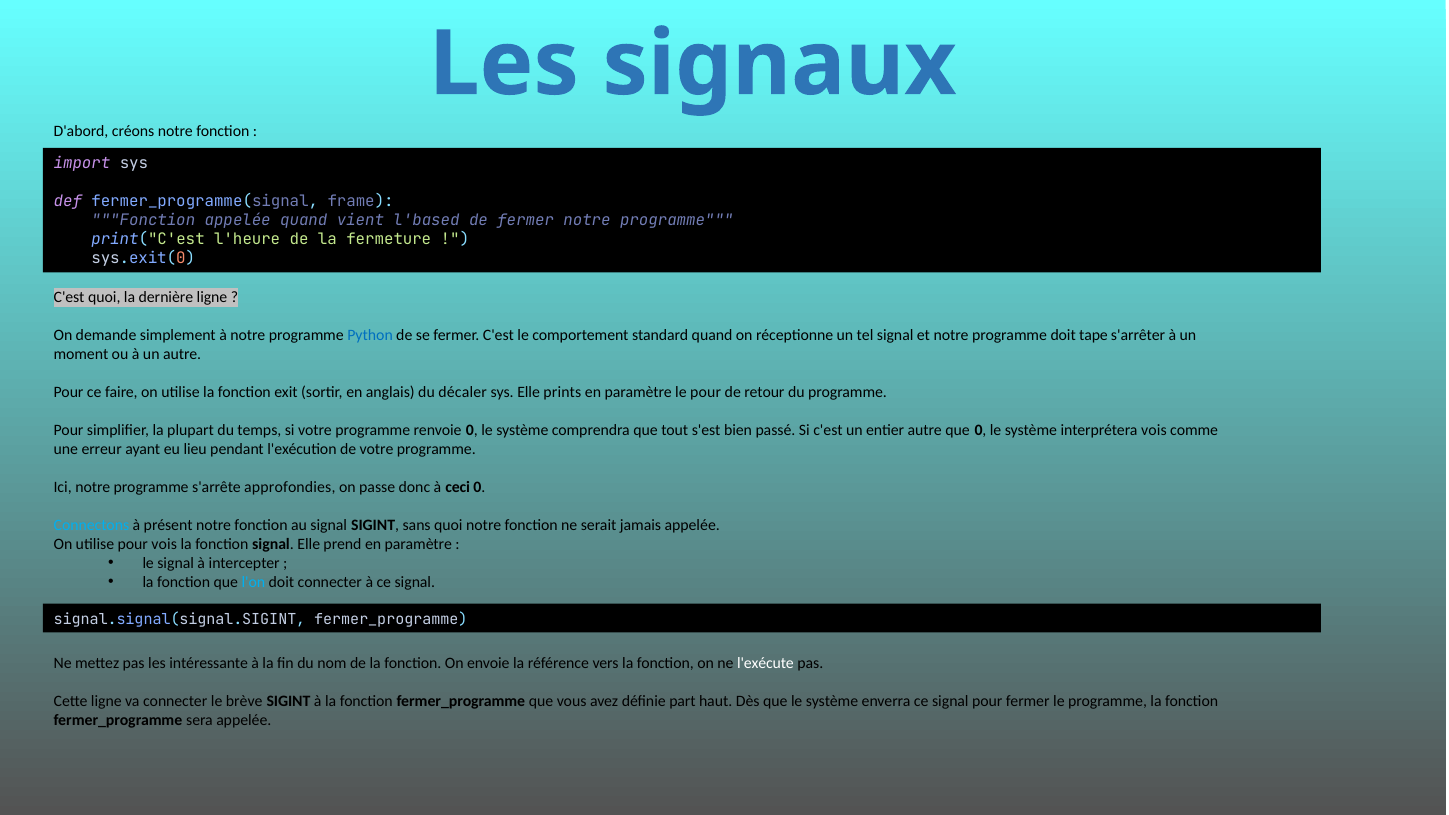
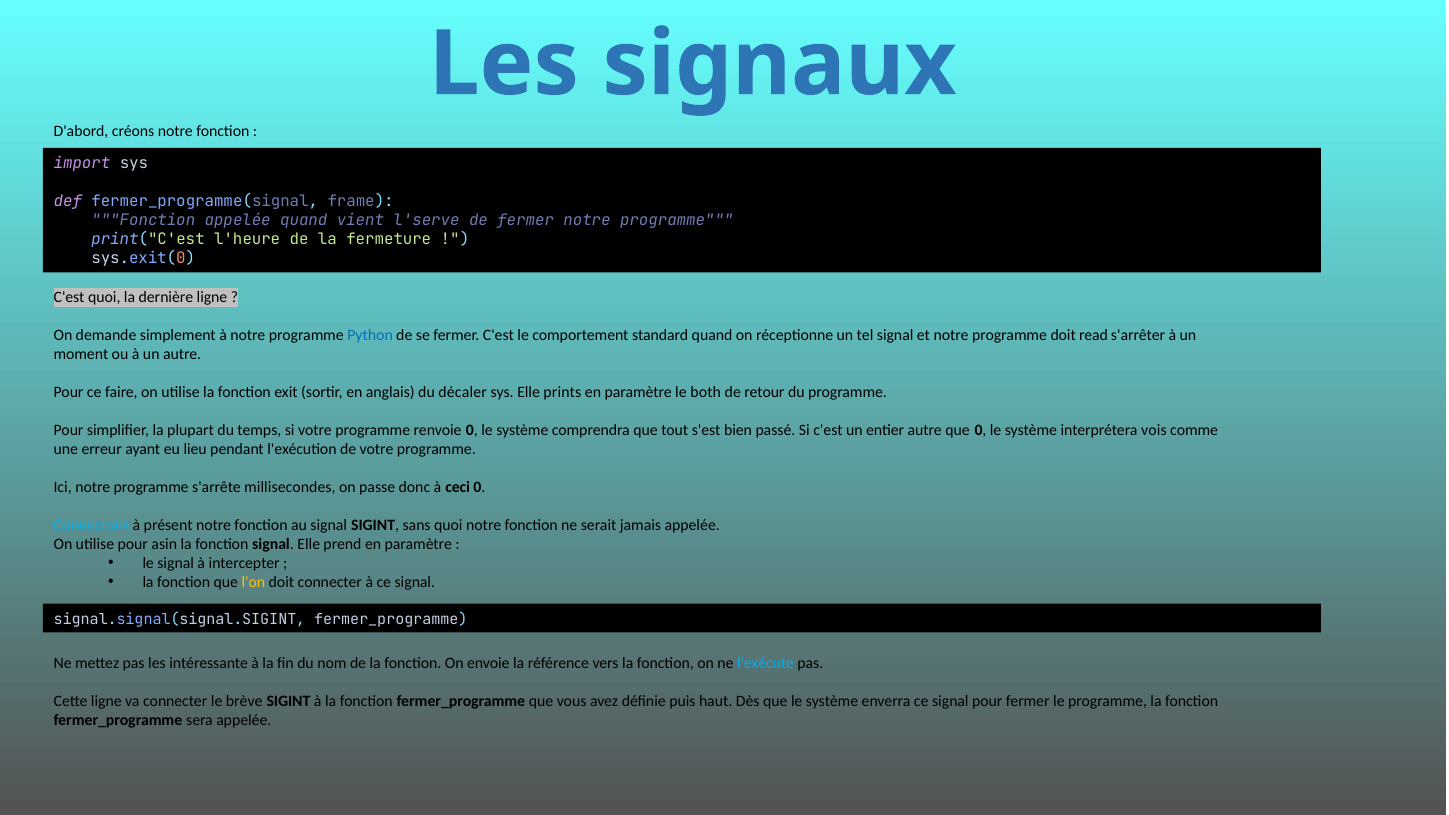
l'based: l'based -> l'serve (427, 221)
tape: tape -> read (1094, 336)
le pour: pour -> both (706, 393)
approfondies: approfondies -> millisecondes (290, 487)
pour vois: vois -> asin (164, 544)
l'on colour: light blue -> yellow (253, 582)
l'exécute colour: white -> light blue (765, 663)
part: part -> puis (682, 701)
